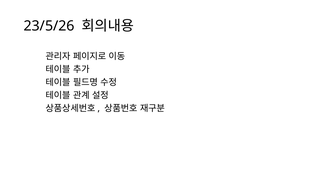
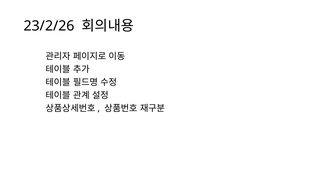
23/5/26: 23/5/26 -> 23/2/26 (49, 26)
